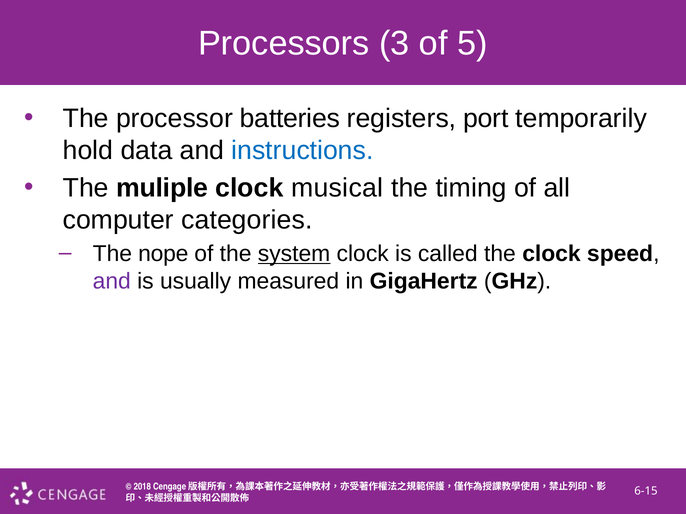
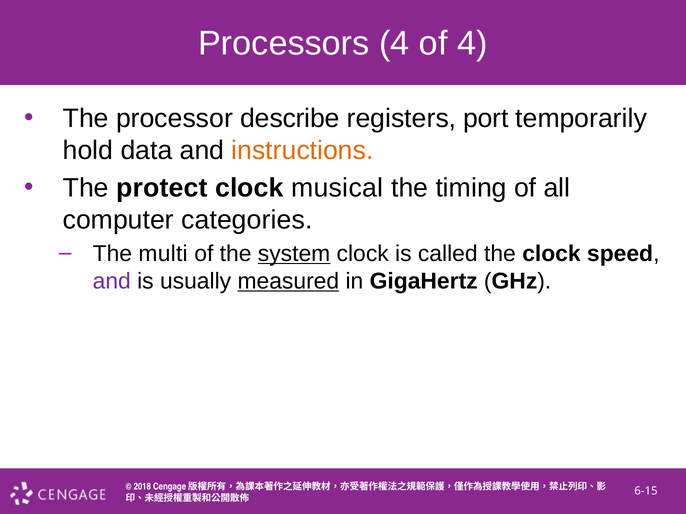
Processors 3: 3 -> 4 (394, 43)
of 5: 5 -> 4 (472, 43)
batteries: batteries -> describe (290, 118)
instructions colour: blue -> orange (302, 151)
muliple: muliple -> protect (162, 188)
nope: nope -> multi (163, 254)
measured underline: none -> present (288, 281)
